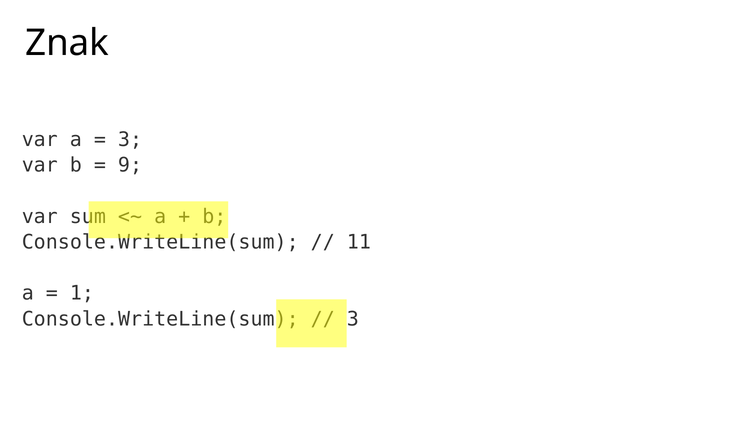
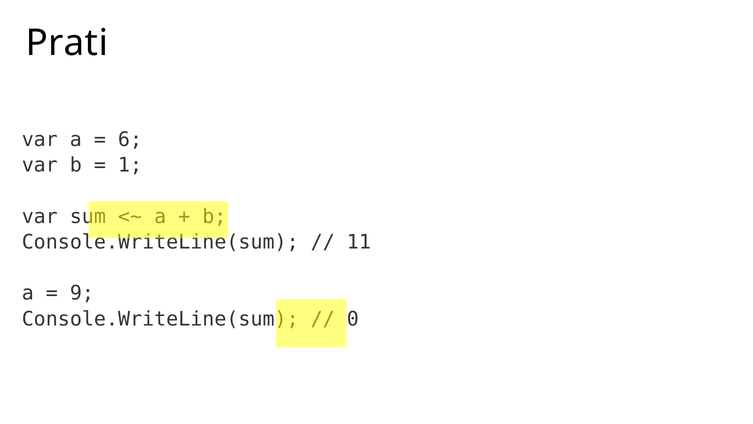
Znak: Znak -> Prati (67, 43)
3: 3 -> 6 (130, 140)
9: 9 -> 1 (130, 165)
1: 1 -> 9 (82, 293)
3: 3 -> 0 (353, 319)
